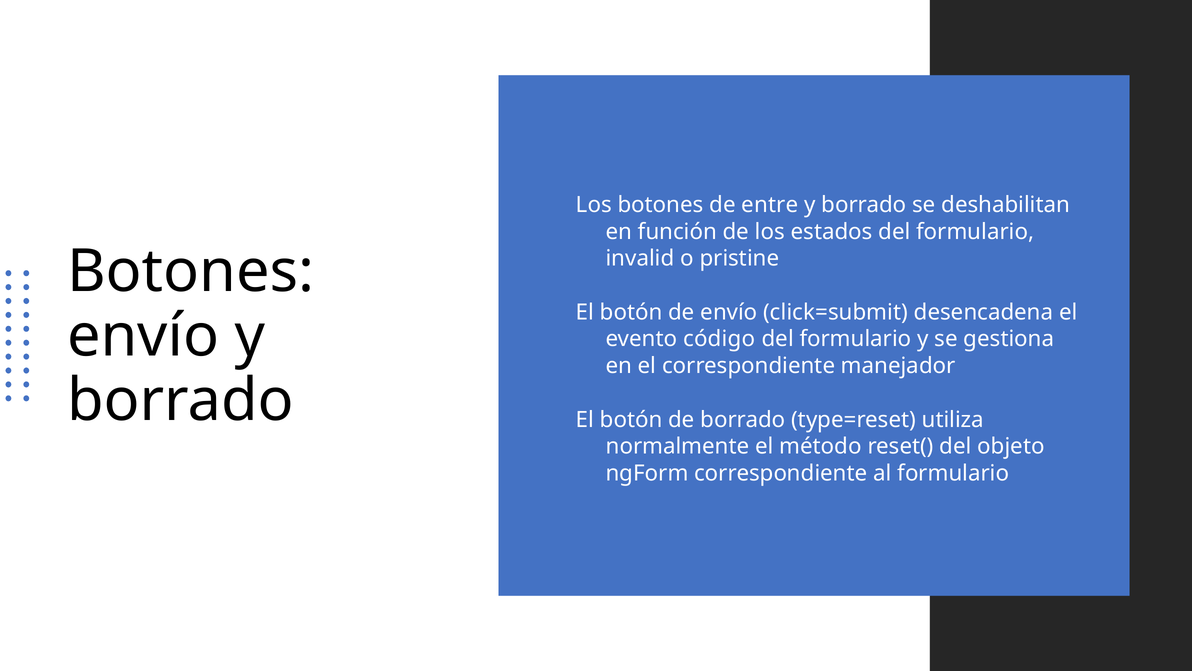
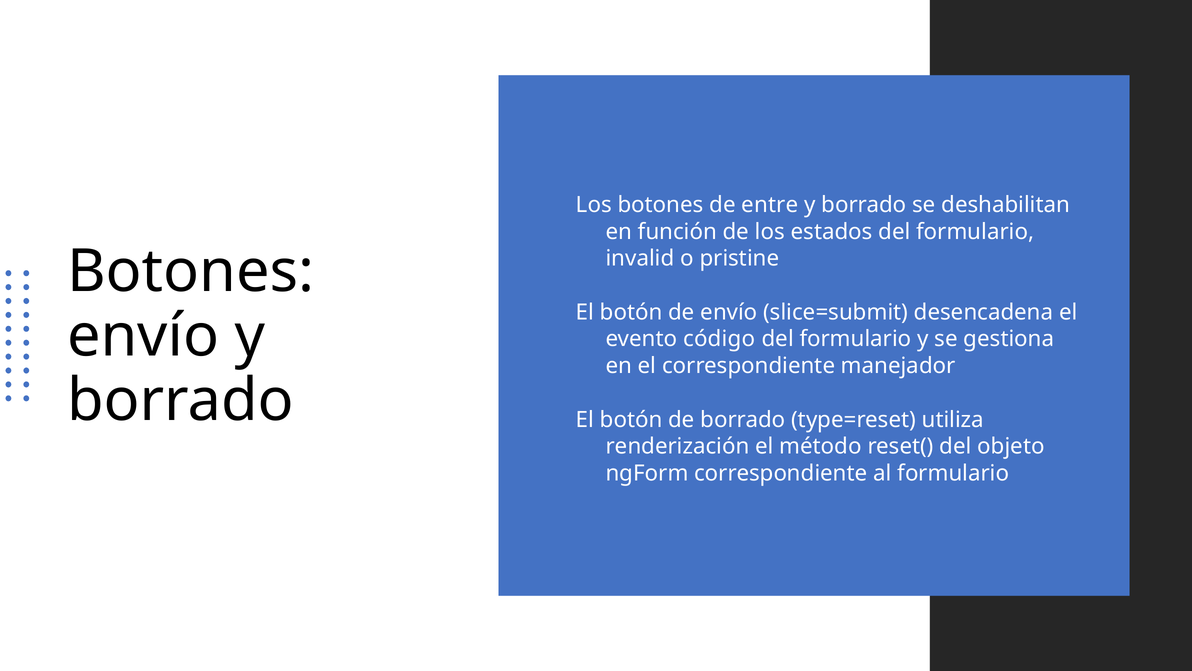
click=submit: click=submit -> slice=submit (836, 312)
normalmente: normalmente -> renderización (678, 446)
